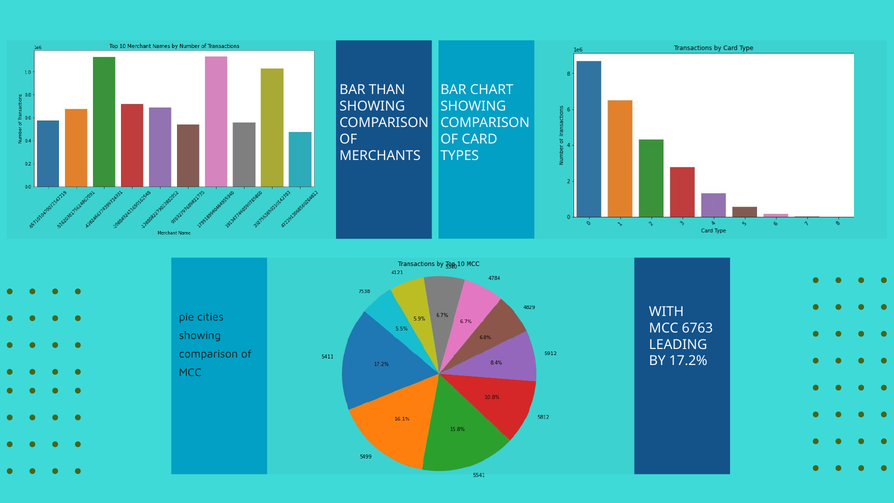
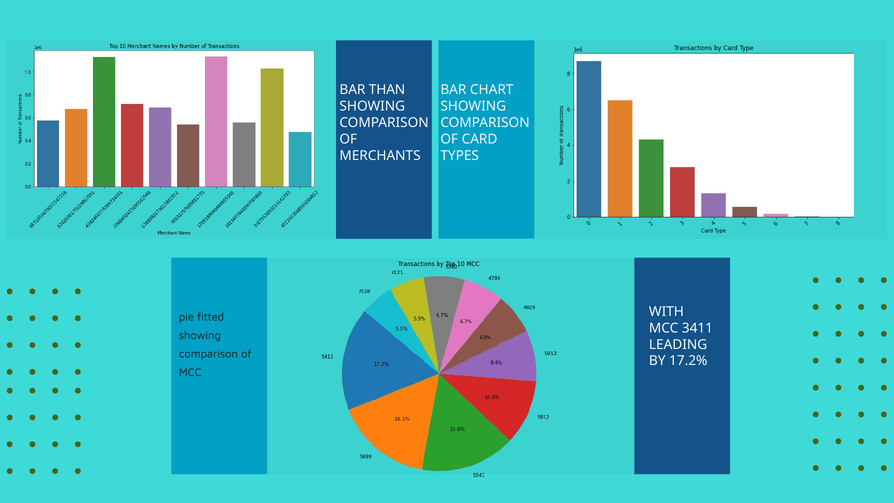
cities: cities -> fitted (211, 317)
6763: 6763 -> 3411 (697, 328)
